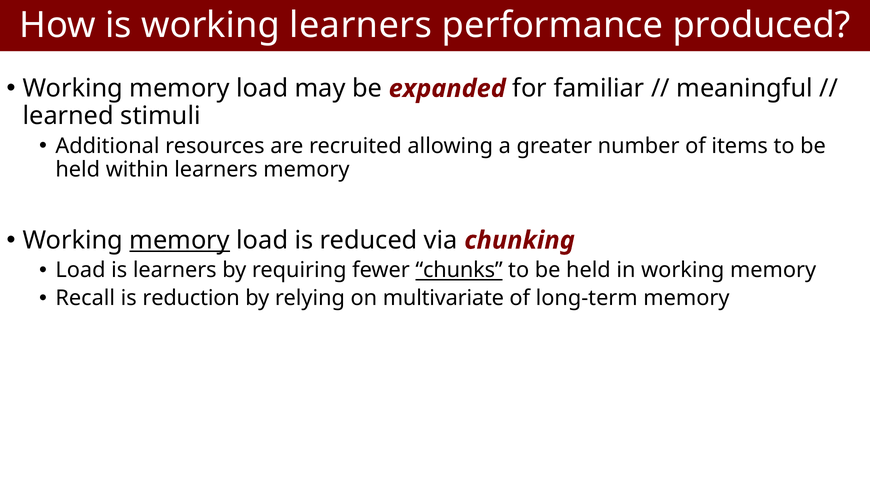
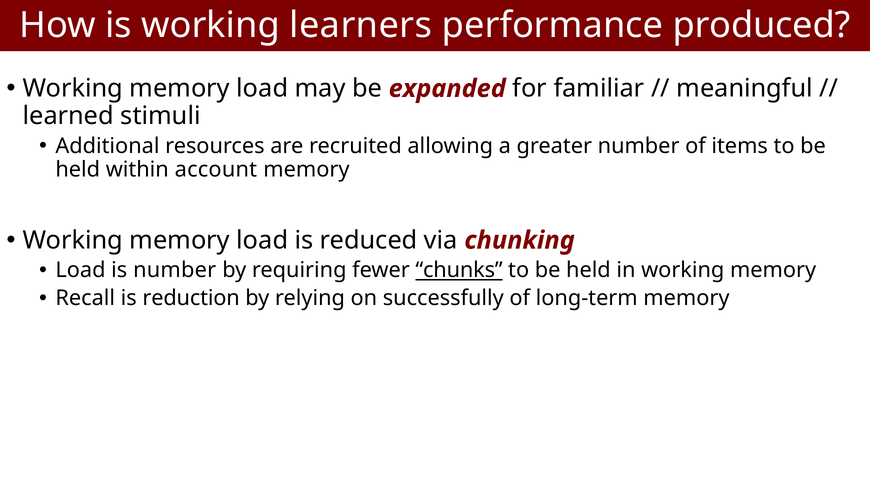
within learners: learners -> account (216, 170)
memory underline: present -> none (180, 241)
is learners: learners -> number (175, 271)
multivariate: multivariate -> successfully (443, 299)
